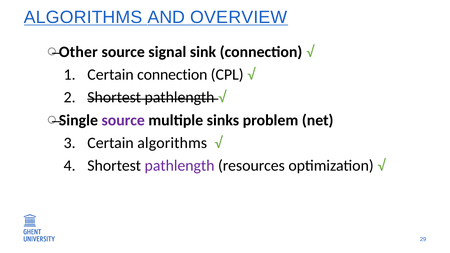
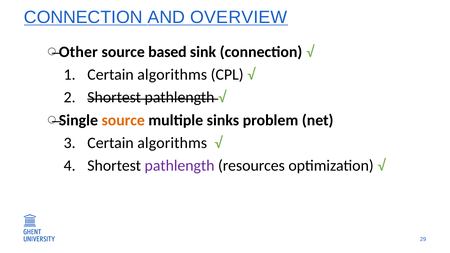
ALGORITHMS: ALGORITHMS -> CONNECTION (83, 17)
signal: signal -> based (167, 52)
connection: connection -> algorithms (172, 75)
source colour: purple -> orange (123, 120)
